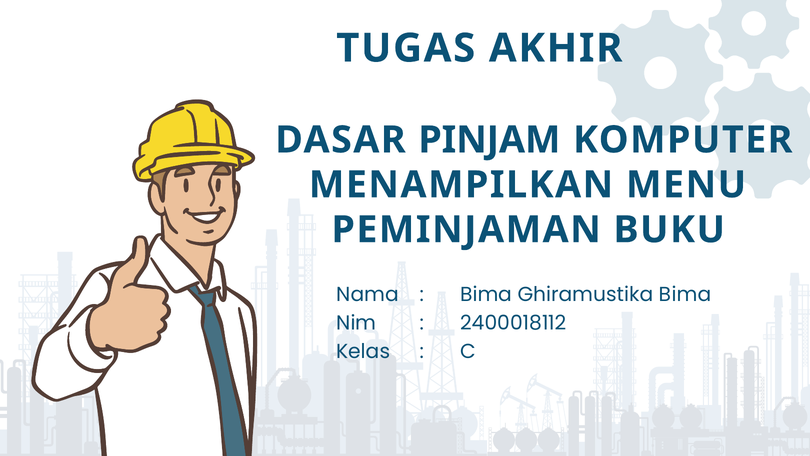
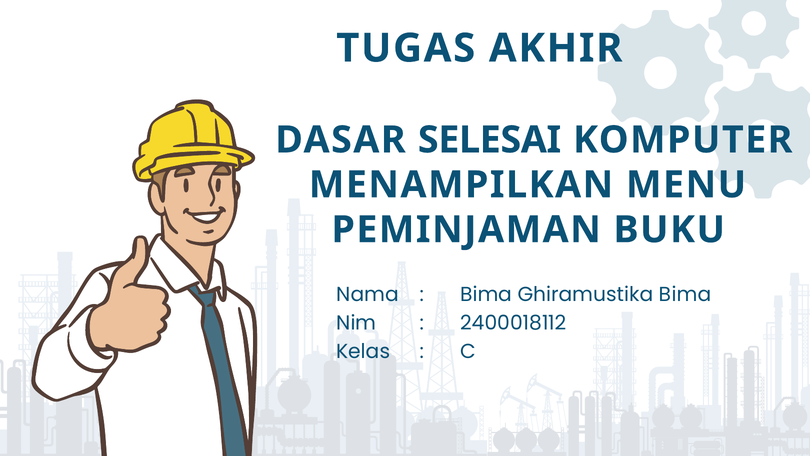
PINJAM: PINJAM -> SELESAI (490, 140)
